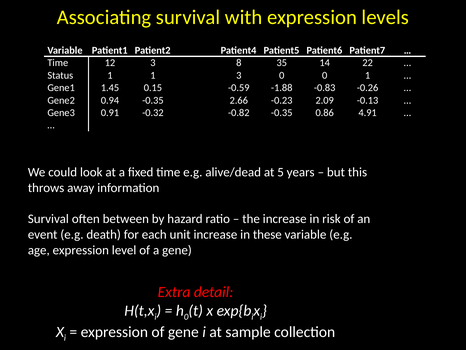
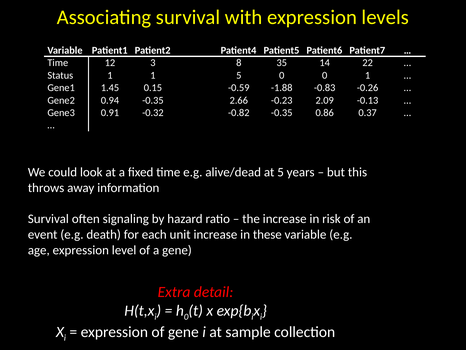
1 3: 3 -> 5 (239, 75)
4.91: 4.91 -> 0.37 (368, 113)
between: between -> signaling (126, 219)
